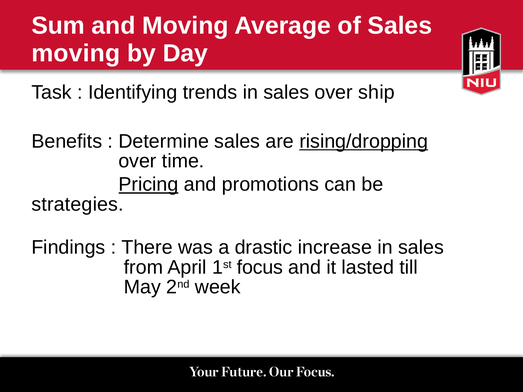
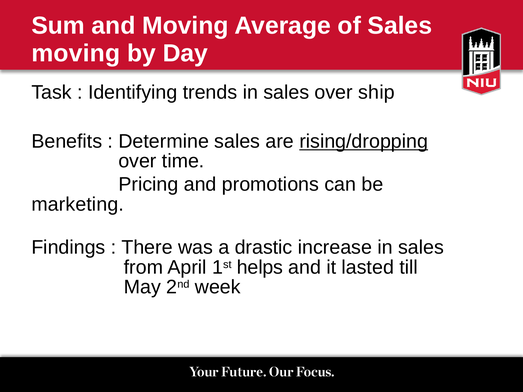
Pricing underline: present -> none (148, 185)
strategies: strategies -> marketing (78, 204)
focus: focus -> helps (260, 267)
